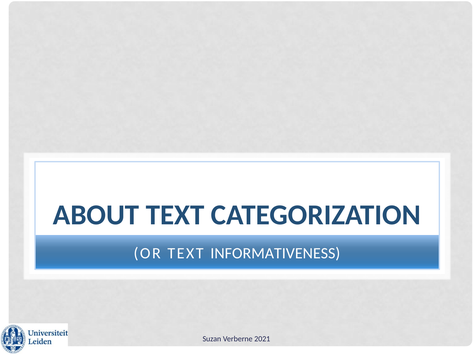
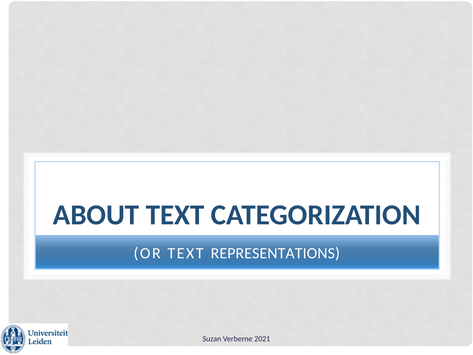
INFORMATIVENESS: INFORMATIVENESS -> REPRESENTATIONS (275, 253)
